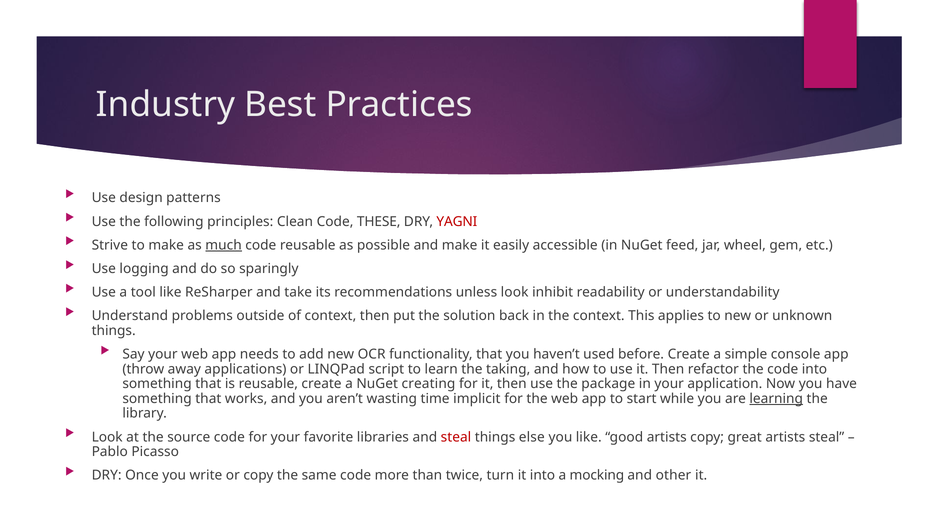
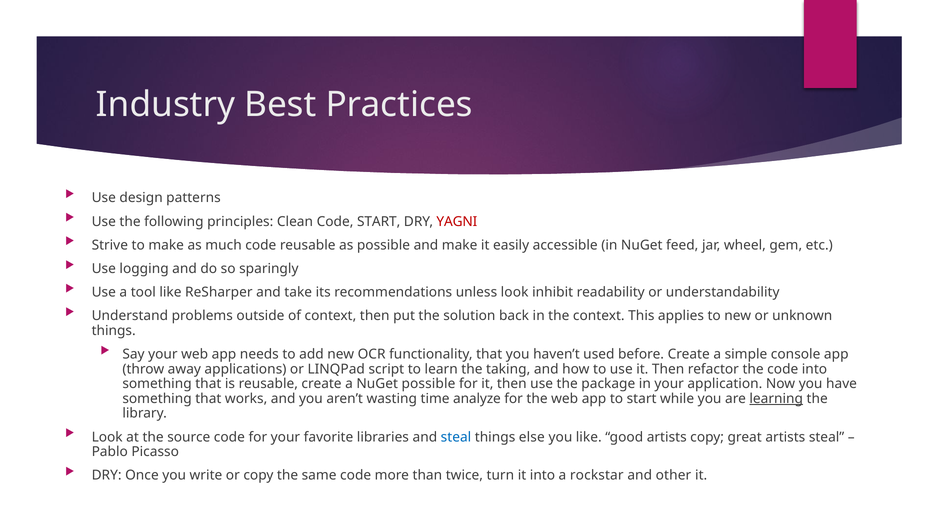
Code THESE: THESE -> START (379, 222)
much underline: present -> none (224, 245)
NuGet creating: creating -> possible (428, 384)
implicit: implicit -> analyze (477, 399)
steal colour: red -> blue (456, 437)
mocking: mocking -> rockstar (597, 476)
